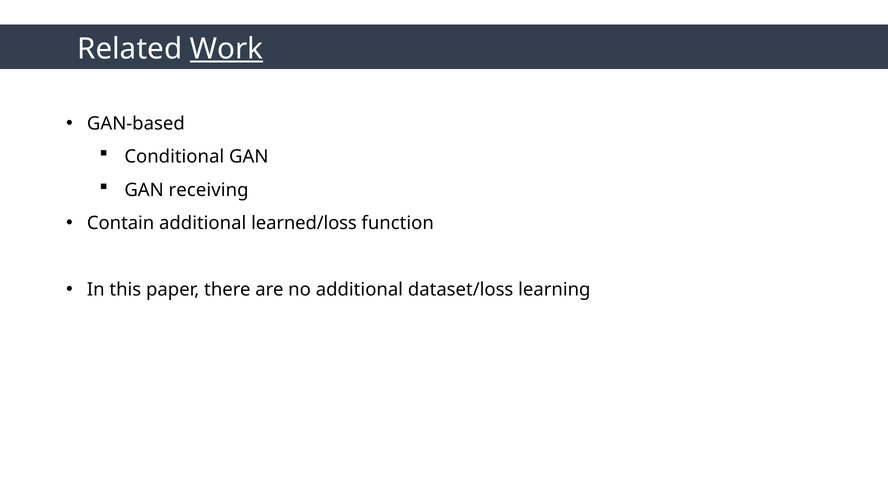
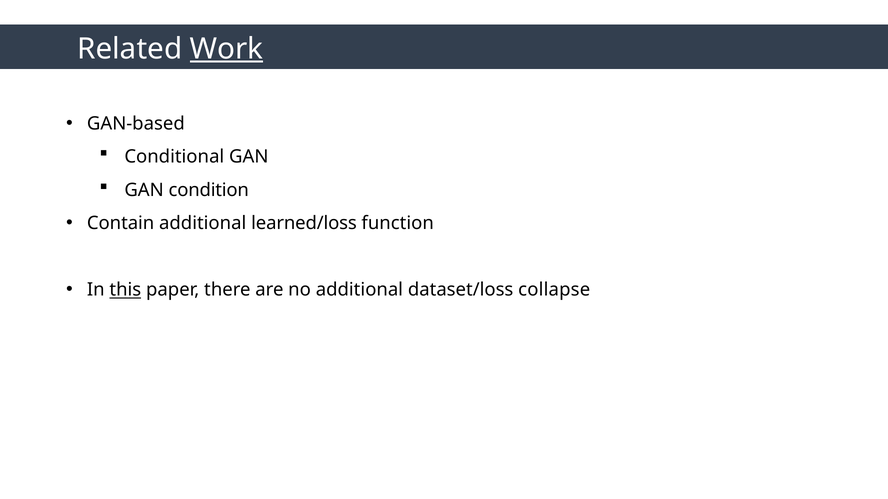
receiving: receiving -> condition (209, 190)
this underline: none -> present (125, 290)
learning: learning -> collapse (554, 290)
